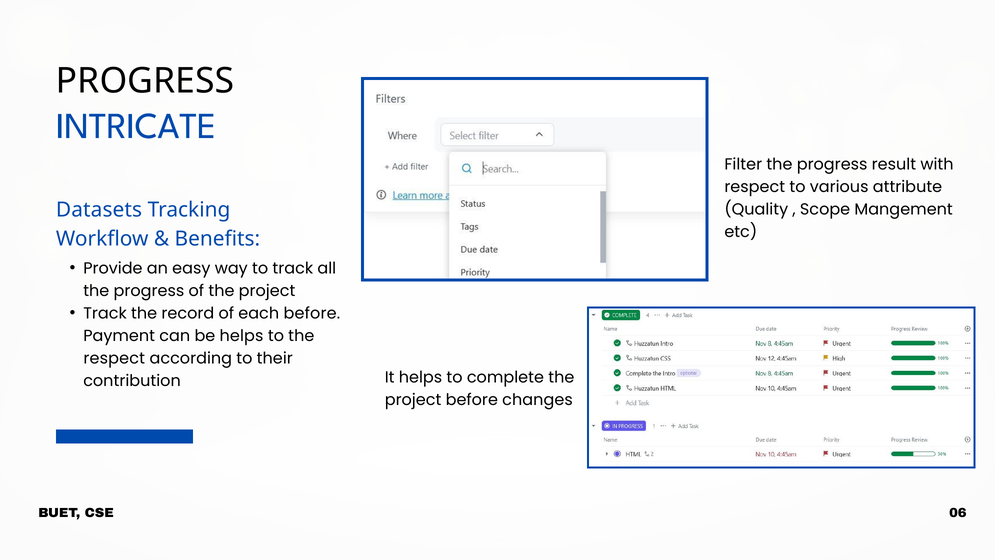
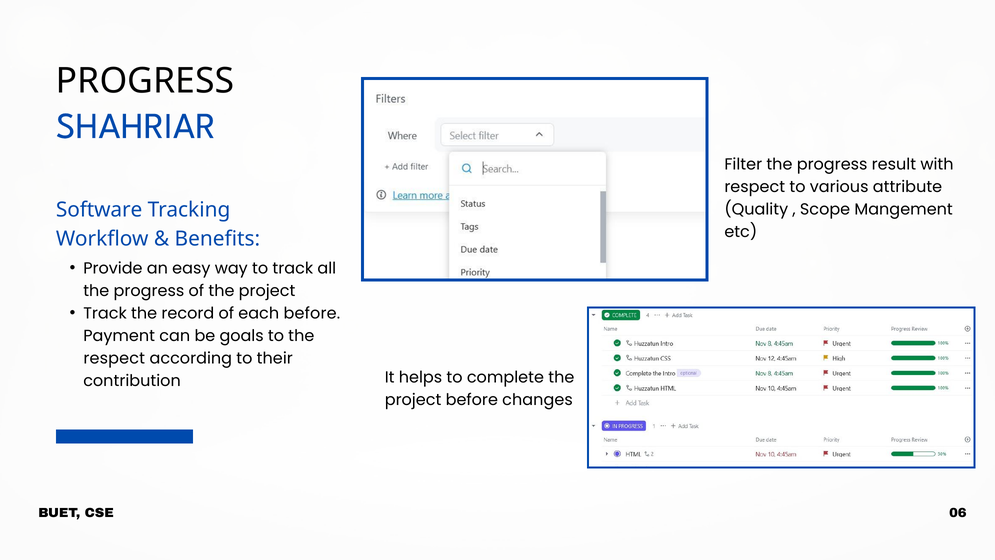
INTRICATE: INTRICATE -> SHAHRIAR (136, 126)
Datasets: Datasets -> Software (99, 210)
be helps: helps -> goals (242, 336)
